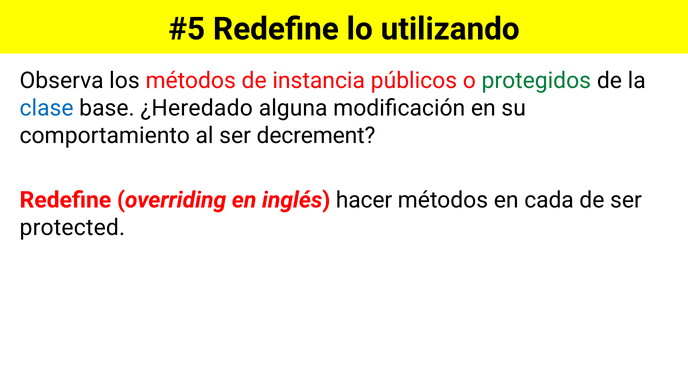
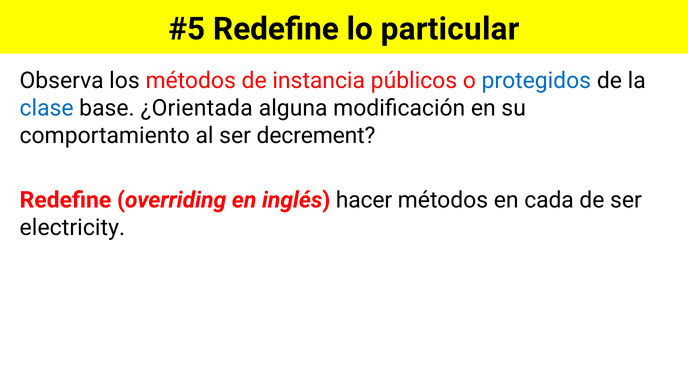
utilizando: utilizando -> particular (450, 29)
protegidos colour: green -> blue (536, 81)
¿Heredado: ¿Heredado -> ¿Orientada (197, 108)
protected: protected -> electricity (72, 227)
